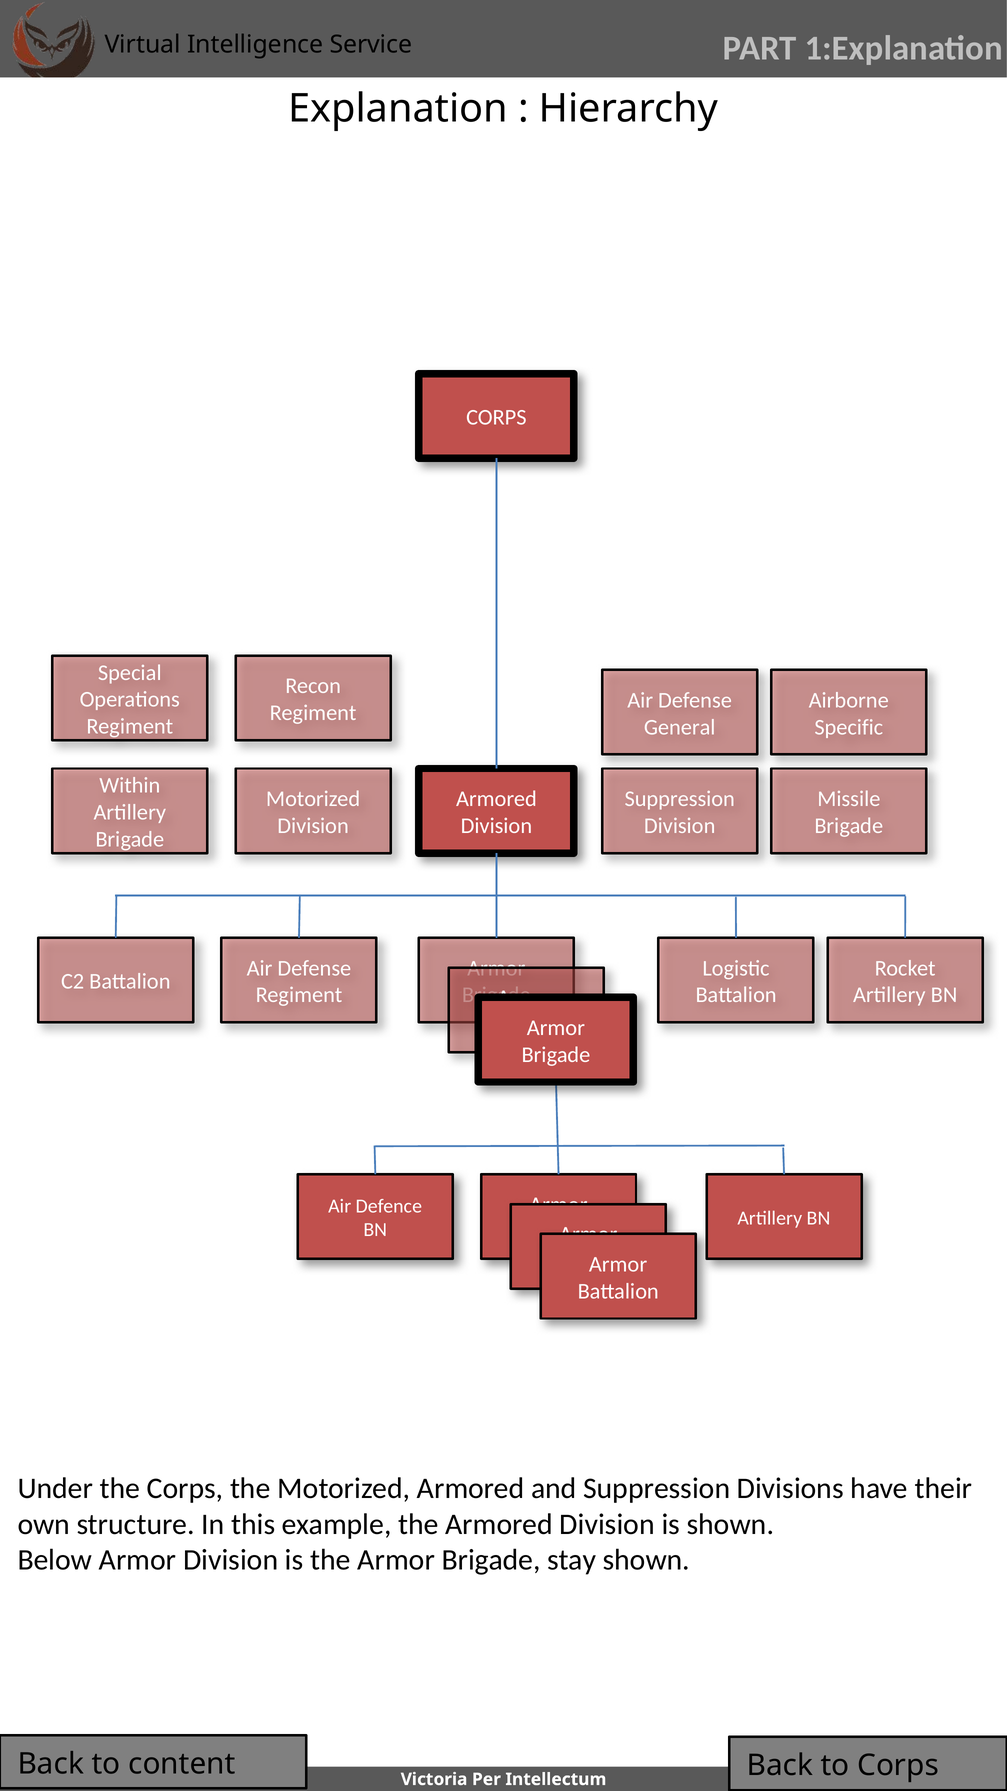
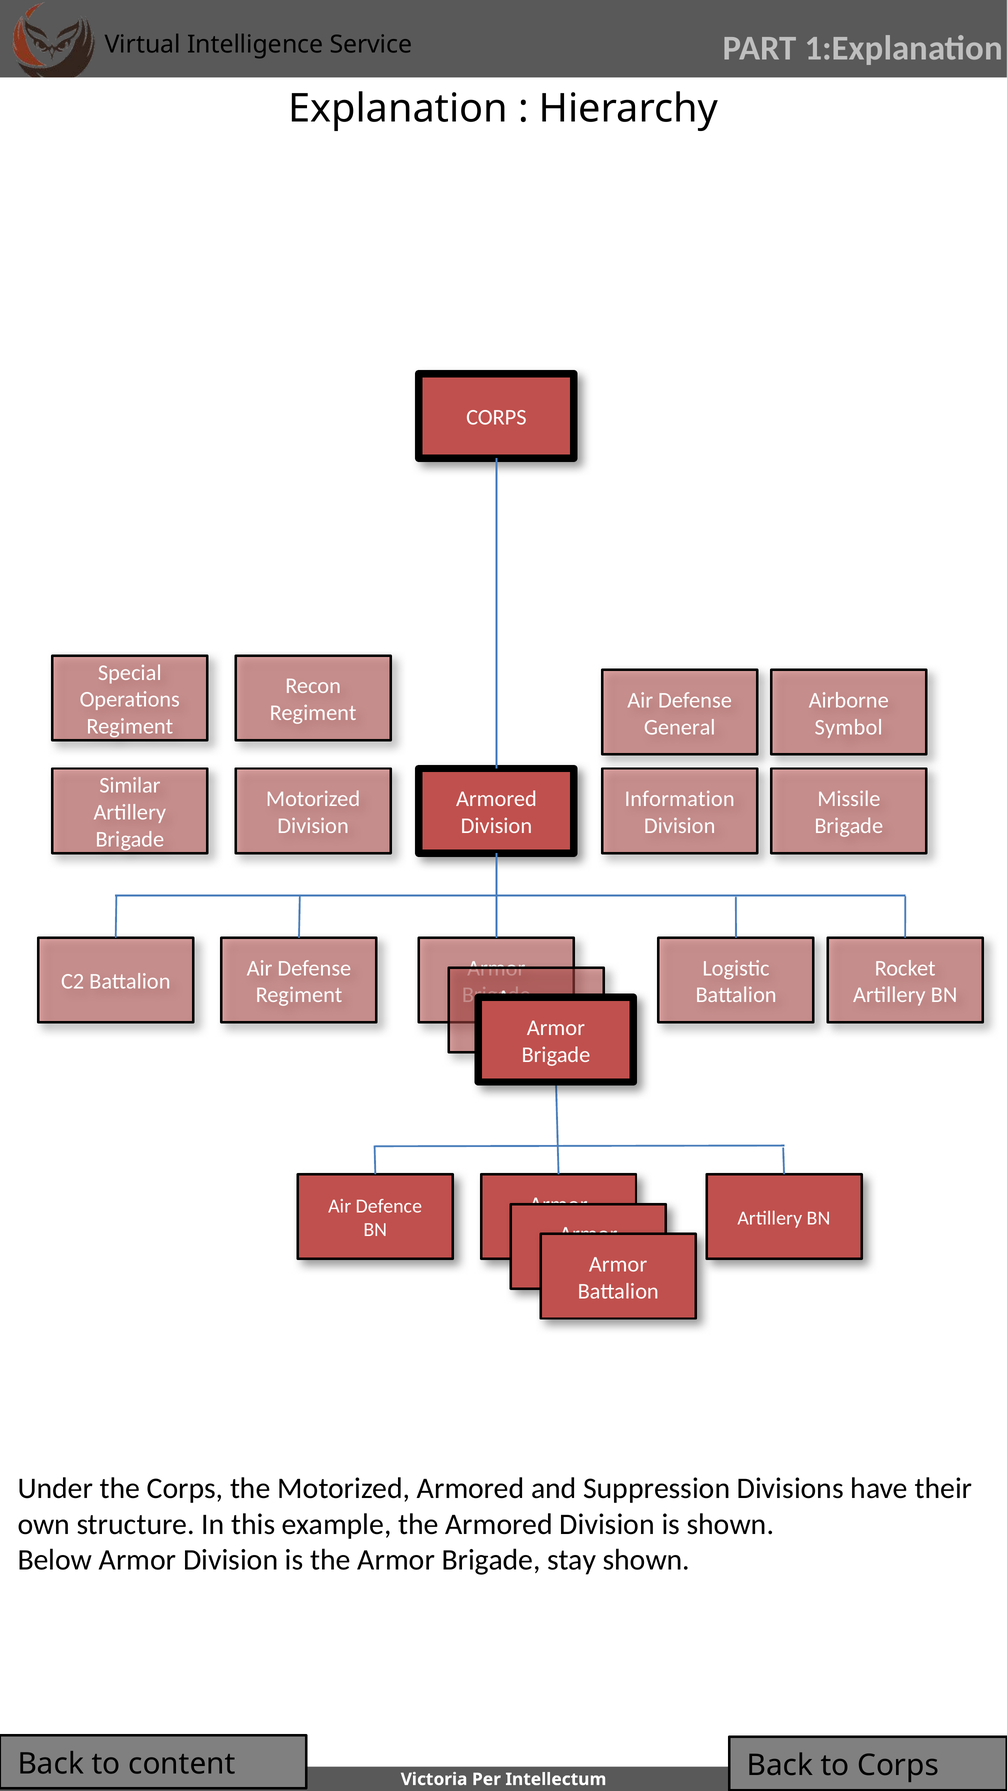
Specific: Specific -> Symbol (849, 727)
Within: Within -> Similar (130, 785)
Suppression: Suppression -> Information (680, 799)
